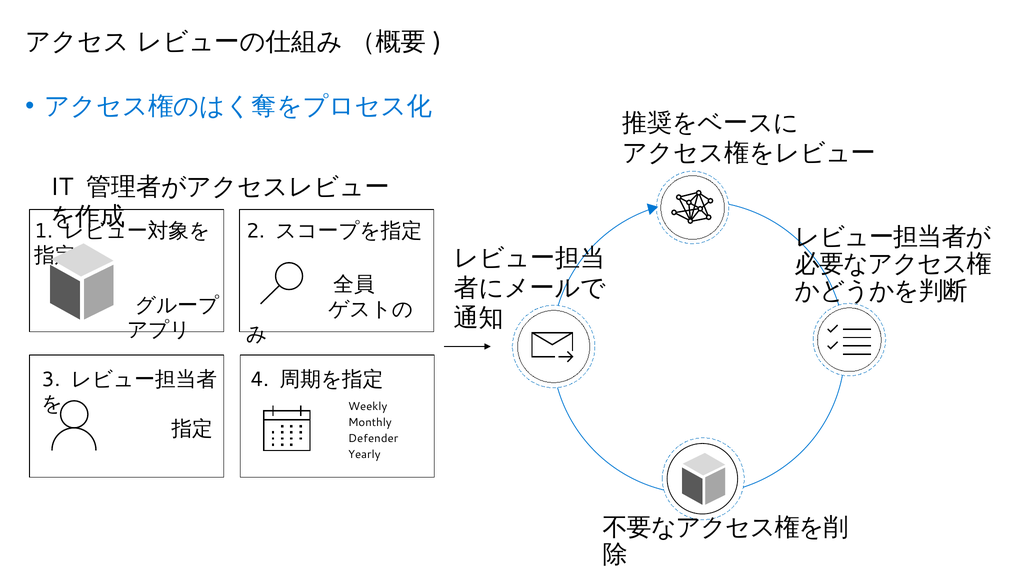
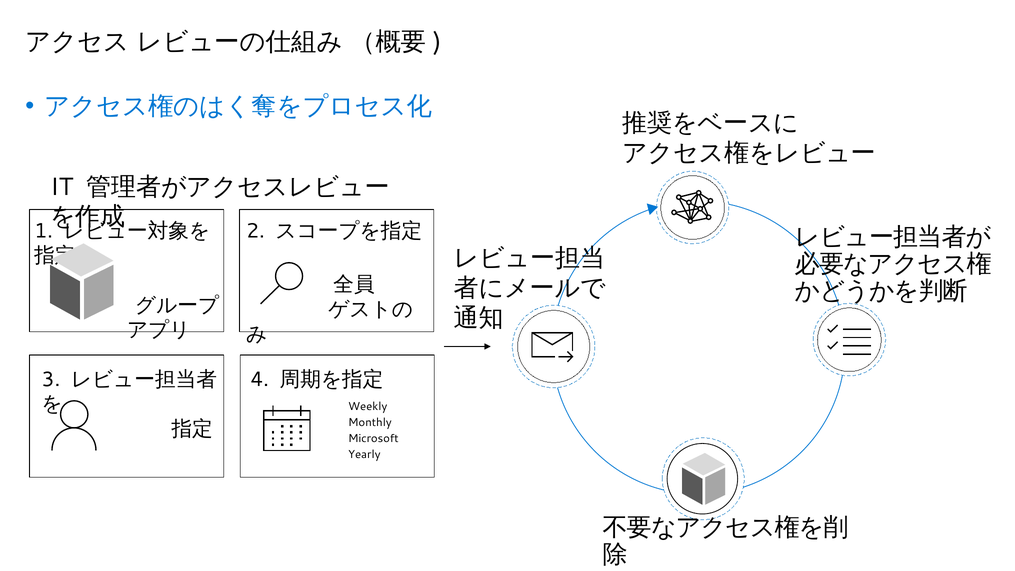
Defender: Defender -> Microsoft (373, 438)
